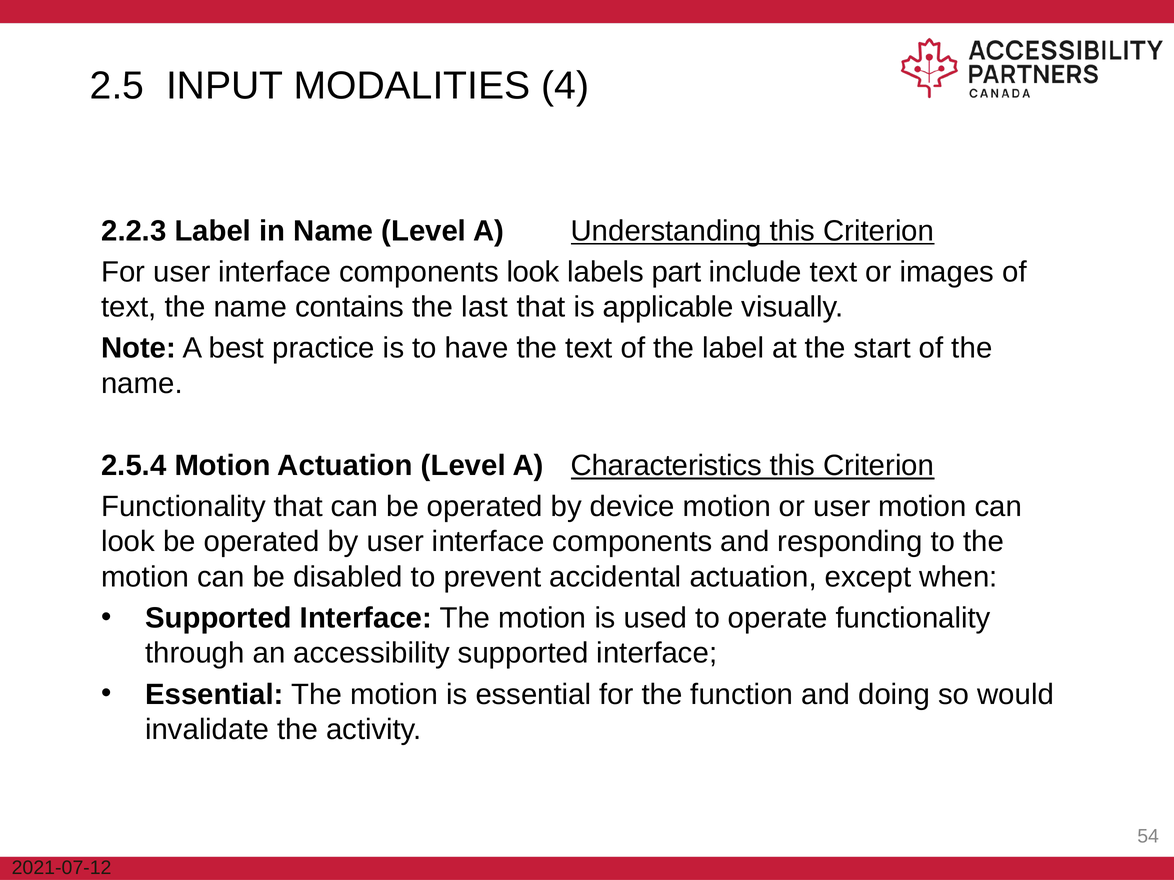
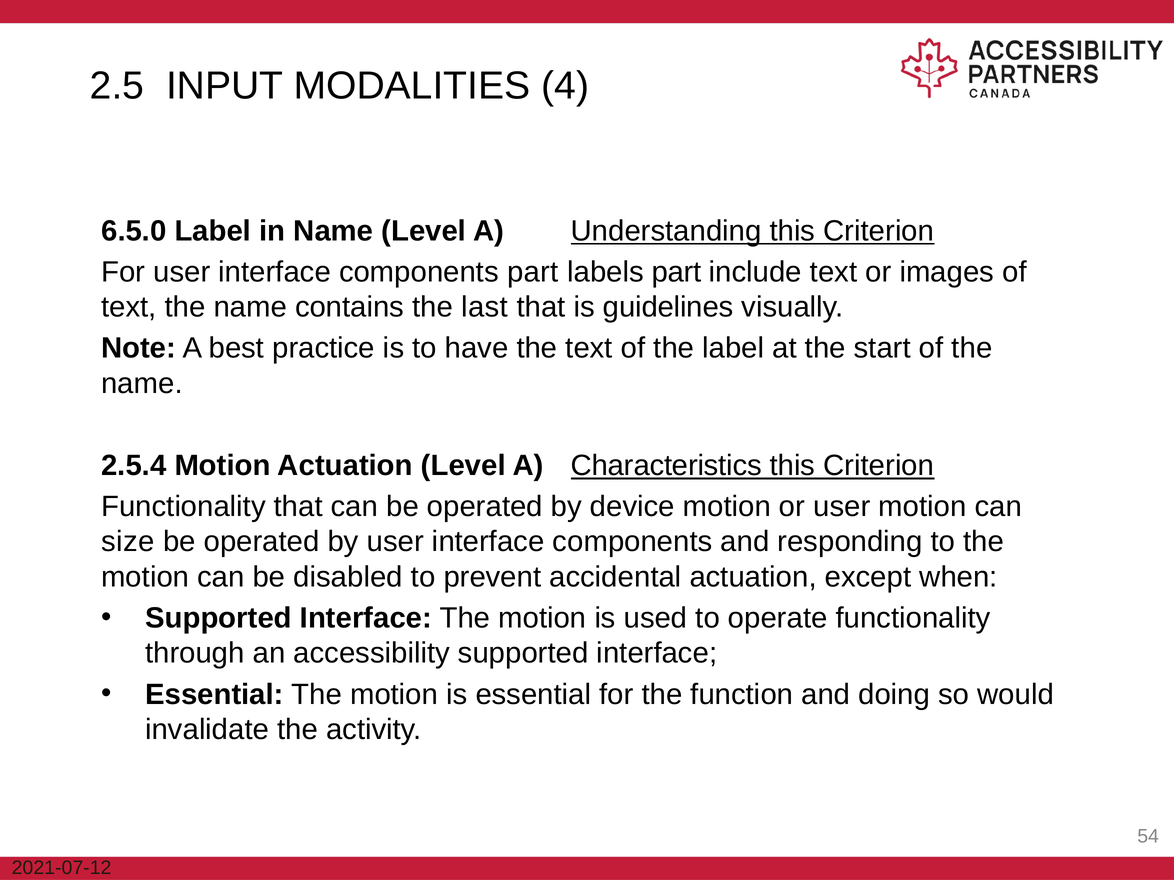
2.2.3: 2.2.3 -> 6.5.0 (134, 231)
components look: look -> part (533, 272)
applicable: applicable -> guidelines (668, 307)
look: look -> size (128, 542)
